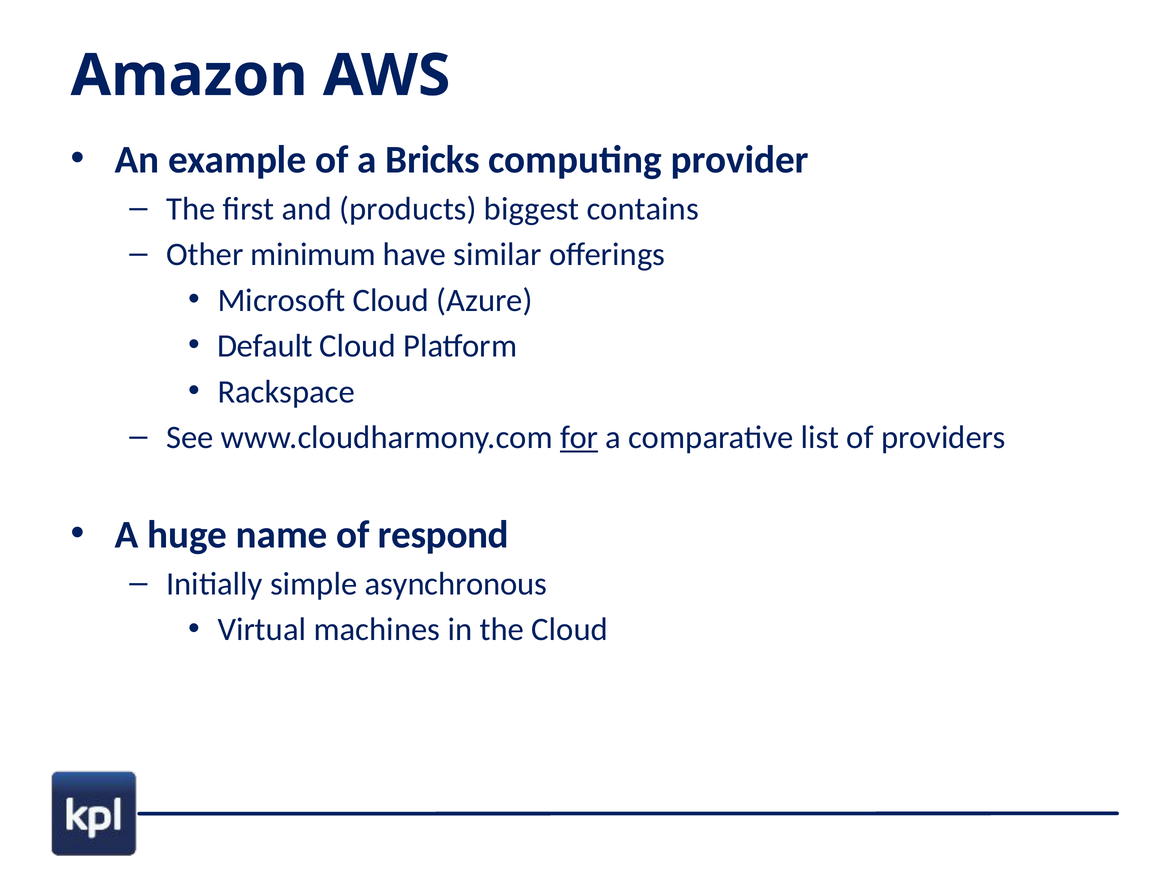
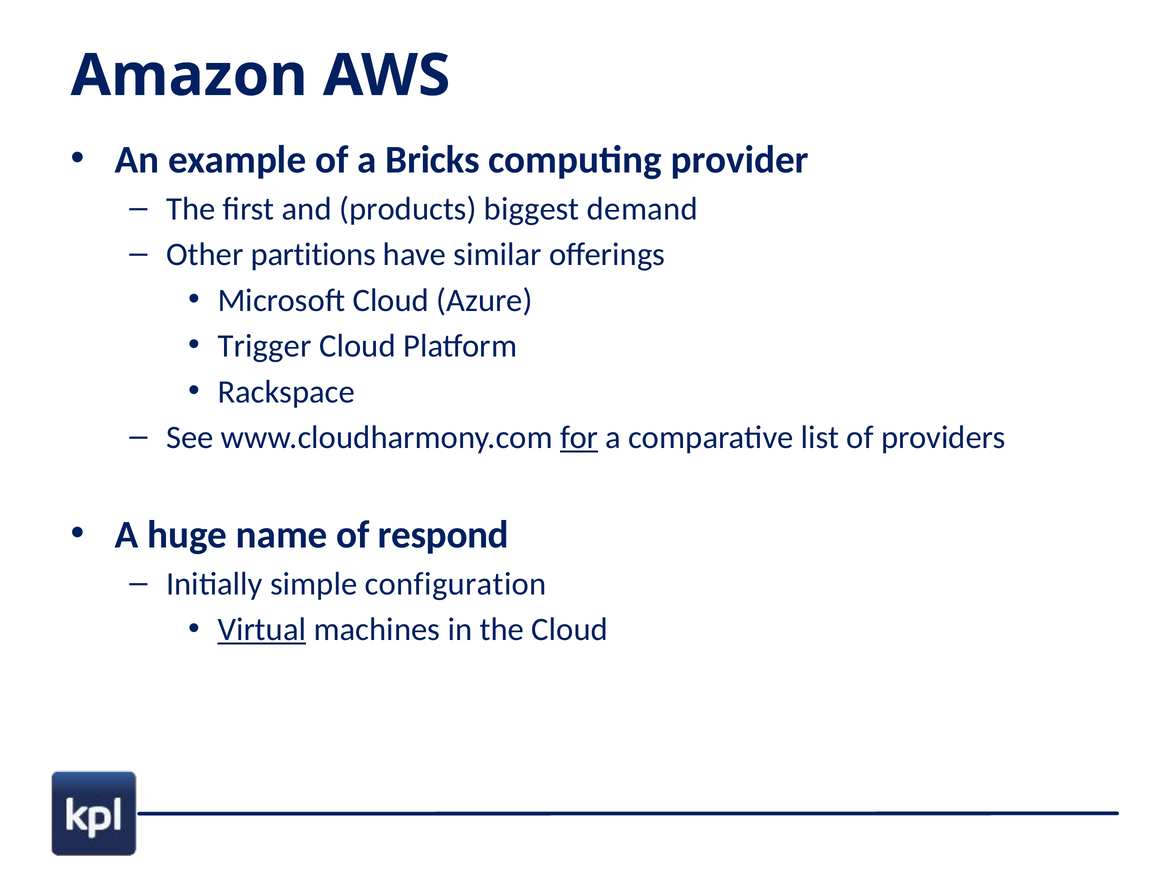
contains: contains -> demand (643, 209)
minimum: minimum -> partitions (313, 255)
Default: Default -> Trigger (265, 346)
asynchronous: asynchronous -> configuration (456, 584)
Virtual underline: none -> present (262, 630)
